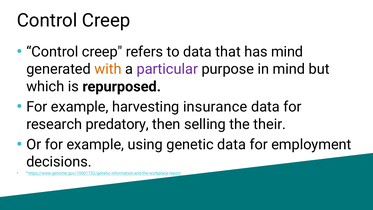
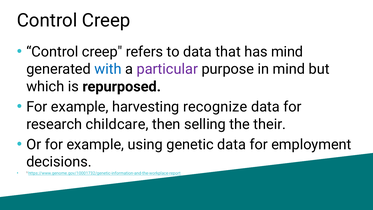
with colour: orange -> blue (108, 69)
insurance: insurance -> recognize (215, 107)
predatory: predatory -> childcare (117, 124)
